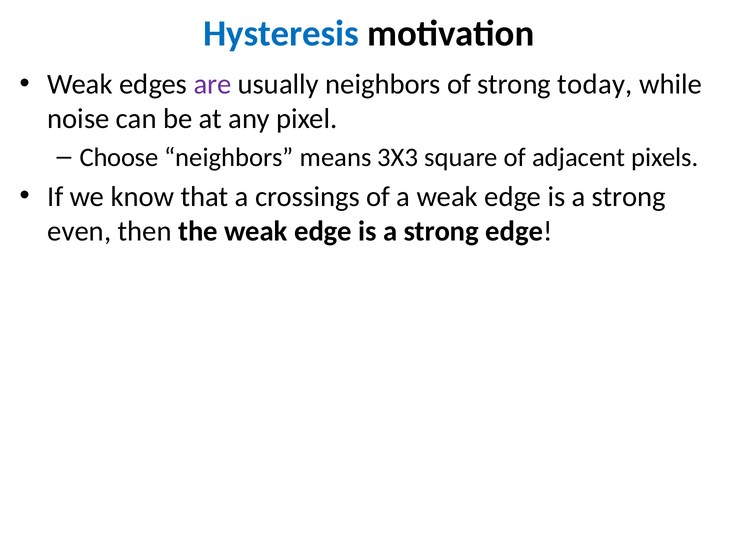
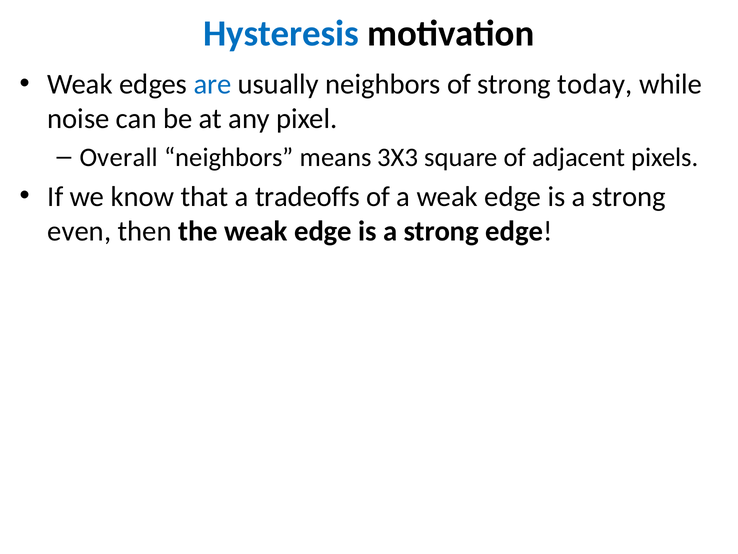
are colour: purple -> blue (213, 84)
Choose: Choose -> Overall (119, 157)
crossings: crossings -> tradeoffs (307, 196)
